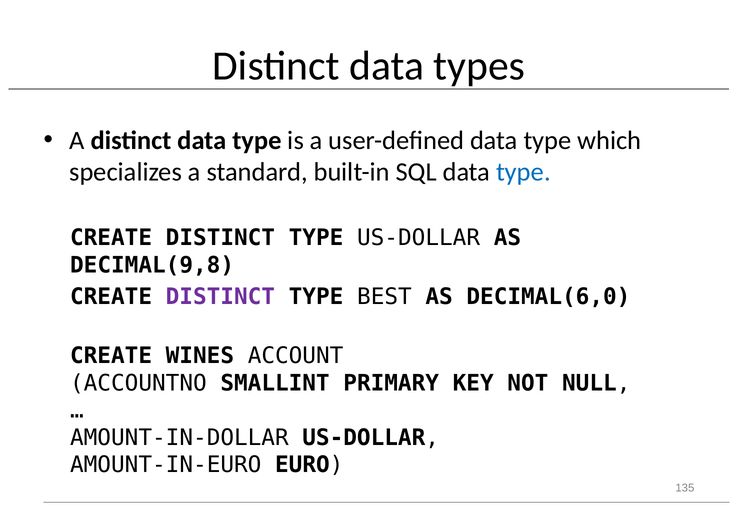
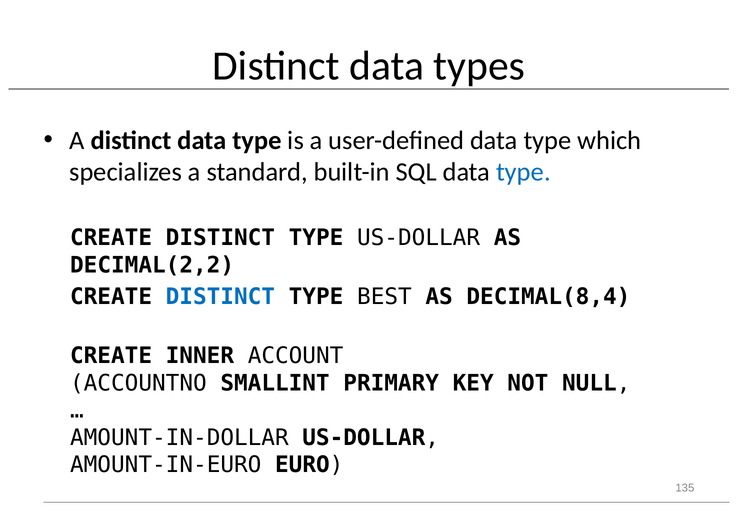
DECIMAL(9,8: DECIMAL(9,8 -> DECIMAL(2,2 (152, 265)
DISTINCT colour: purple -> blue (220, 297)
DECIMAL(6,0: DECIMAL(6,0 -> DECIMAL(8,4 (548, 297)
WINES: WINES -> INNER (200, 356)
